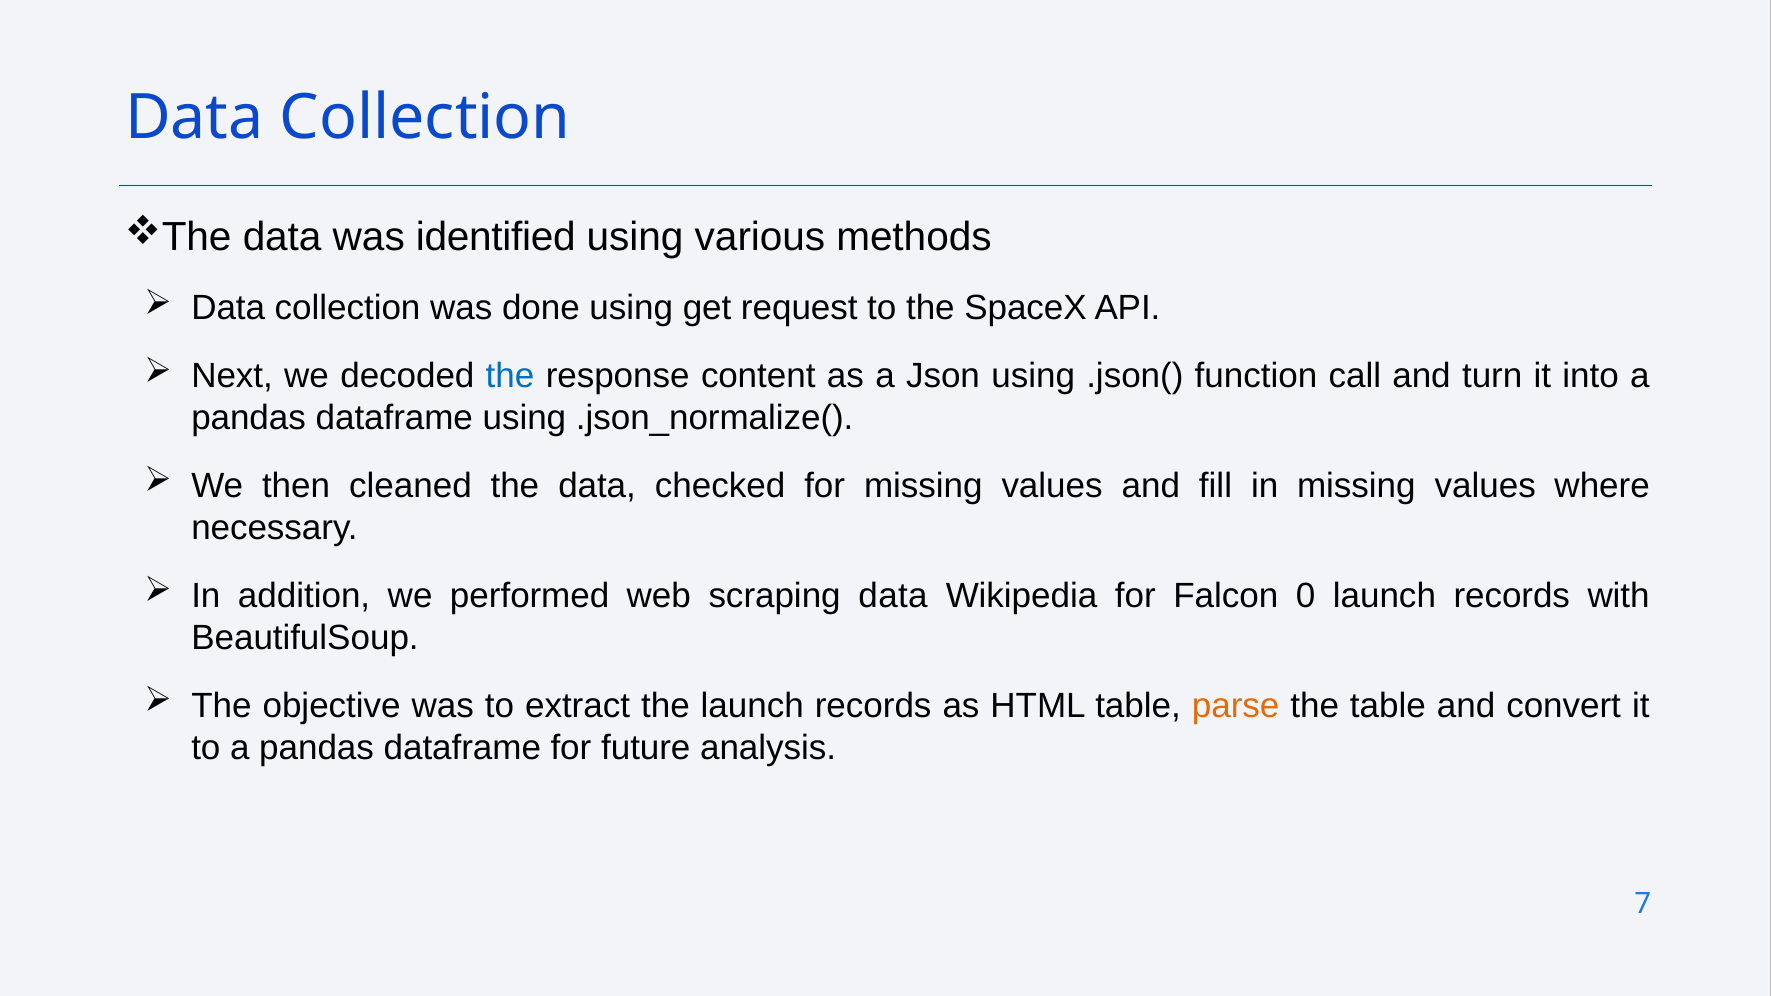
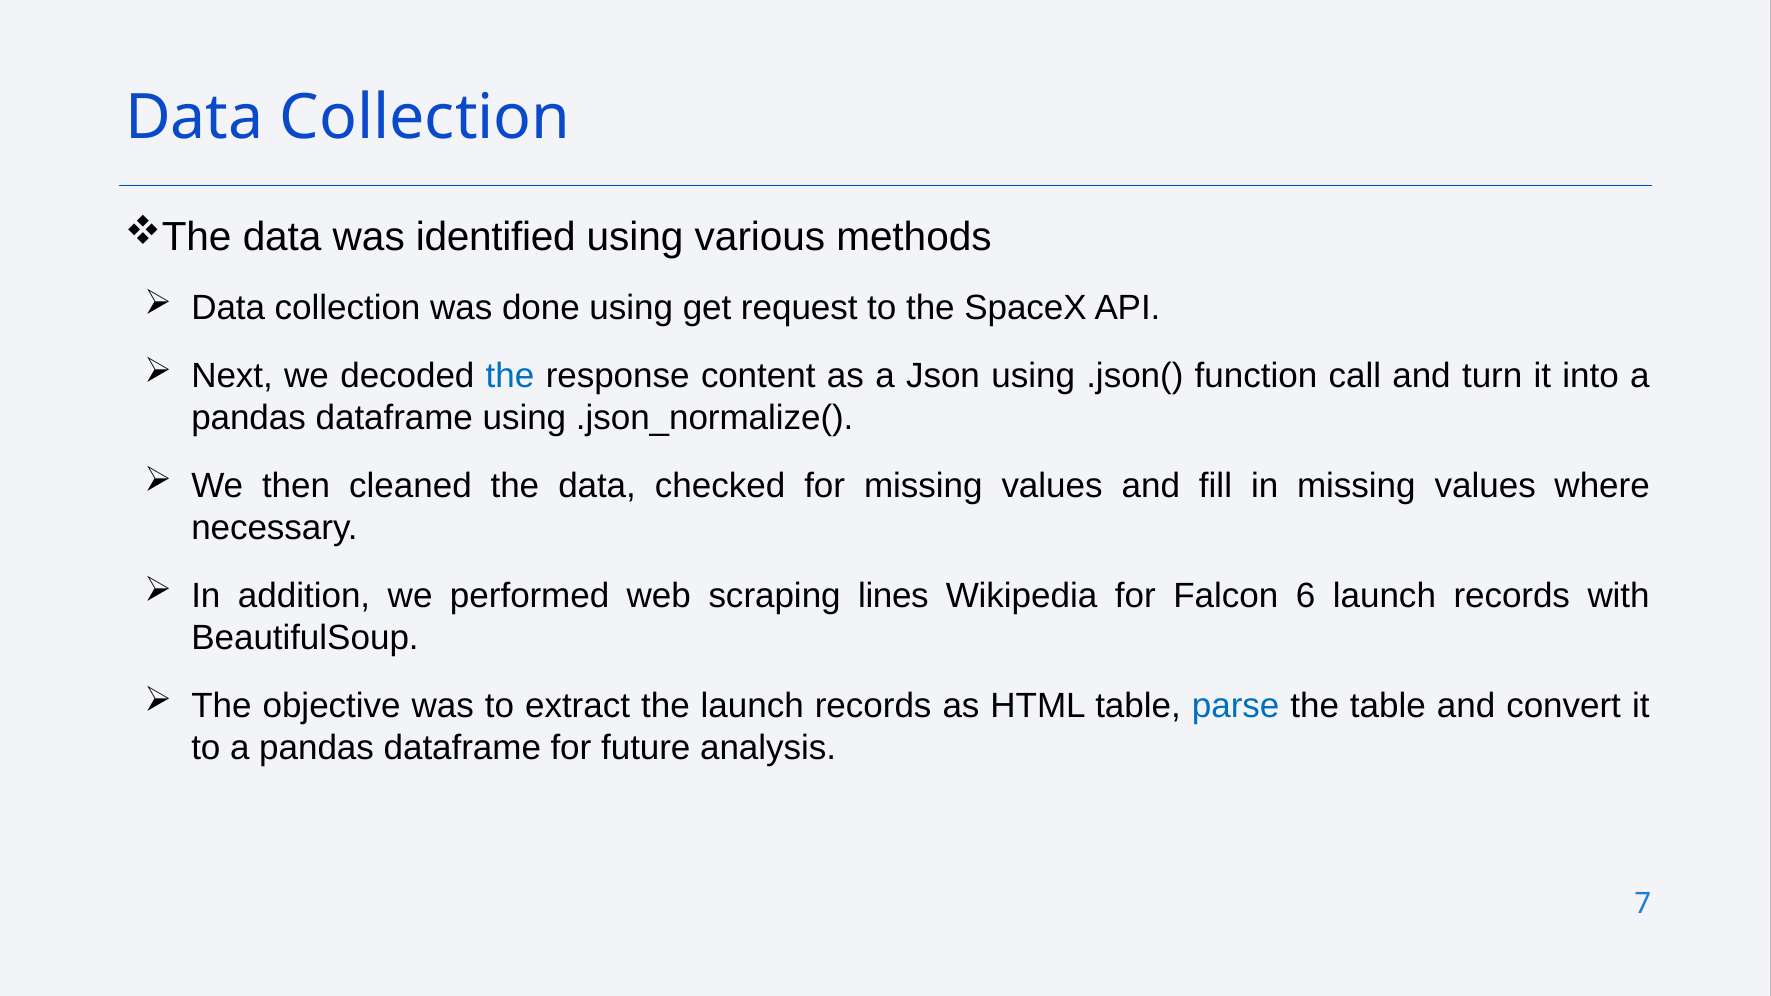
scraping data: data -> lines (893, 596)
0: 0 -> 6 (1306, 596)
parse colour: orange -> blue (1236, 706)
